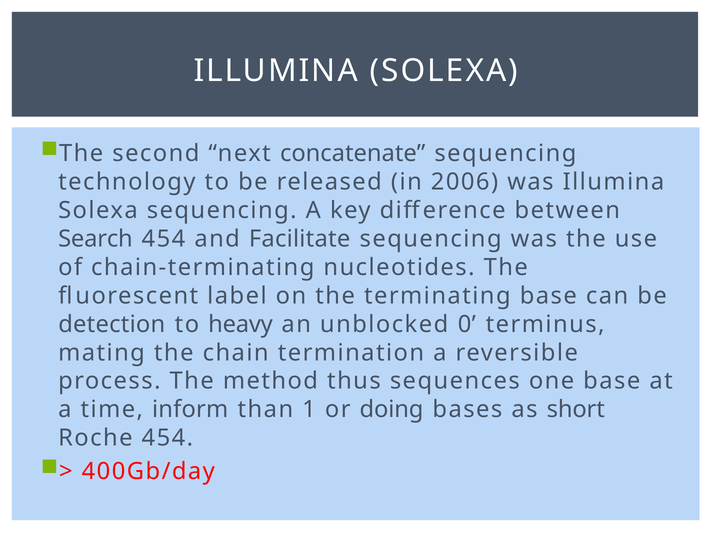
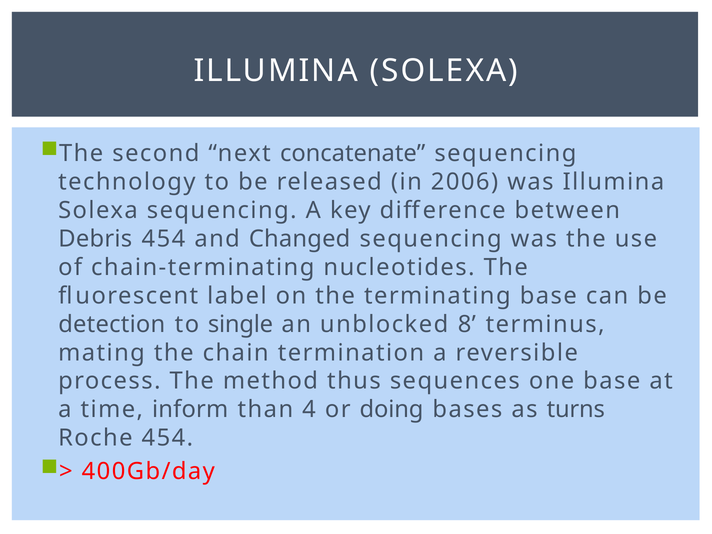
Search: Search -> Debris (95, 239)
Facilitate: Facilitate -> Changed (300, 239)
heavy: heavy -> single (241, 324)
0: 0 -> 8 (467, 324)
1: 1 -> 4 (309, 410)
short: short -> turns (576, 410)
